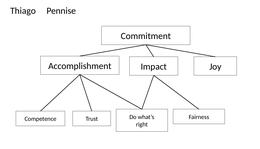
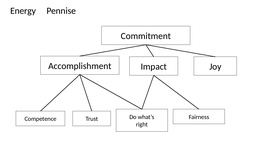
Thiago: Thiago -> Energy (23, 11)
